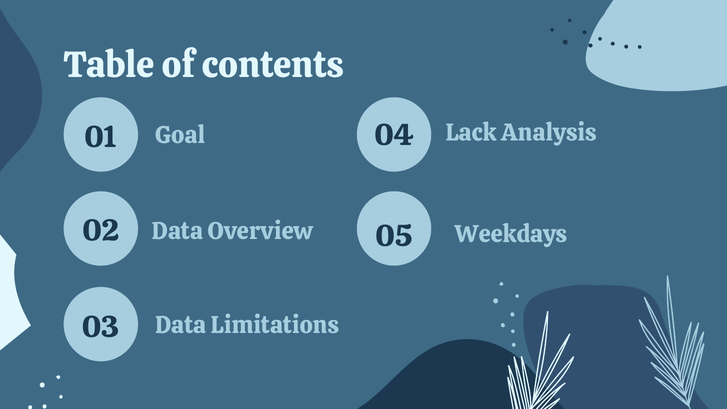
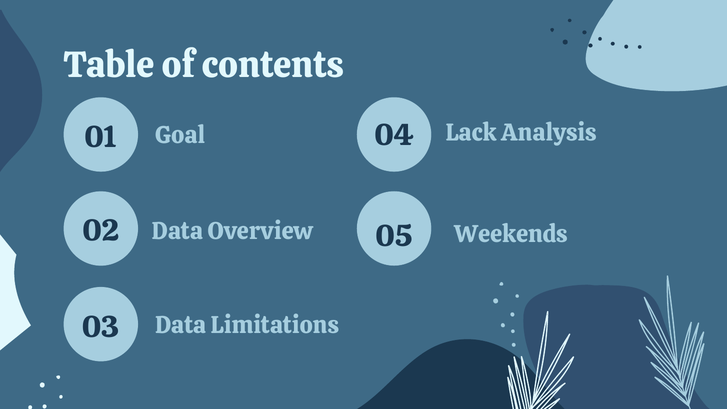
Weekdays: Weekdays -> Weekends (511, 234)
